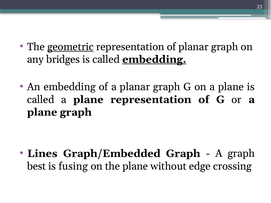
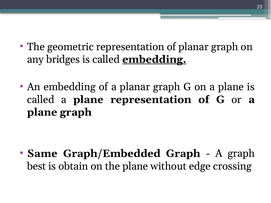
geometric underline: present -> none (70, 47)
Lines: Lines -> Same (42, 154)
fusing: fusing -> obtain (73, 166)
